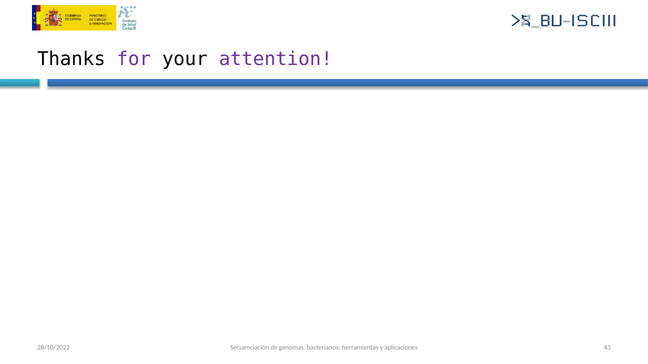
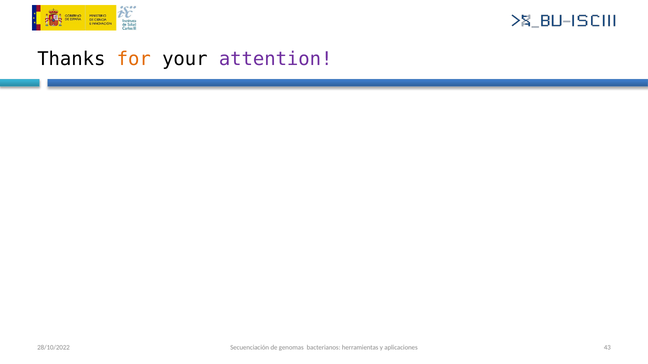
for colour: purple -> orange (134, 59)
